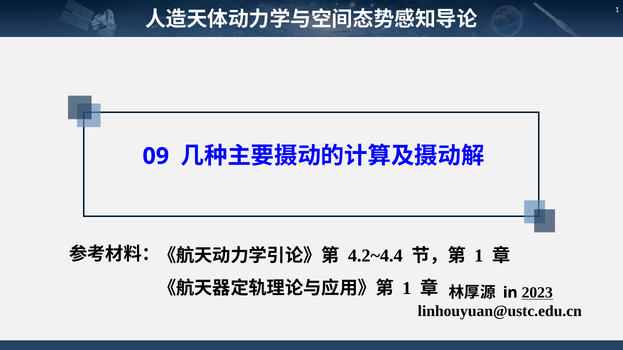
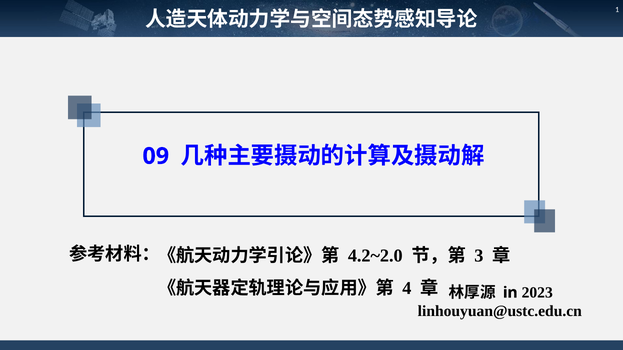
4.2~4.4: 4.2~4.4 -> 4.2~2.0 (375, 256)
1: 1 -> 3 (479, 256)
1: 1 -> 4 (407, 289)
2023 underline: present -> none (537, 293)
